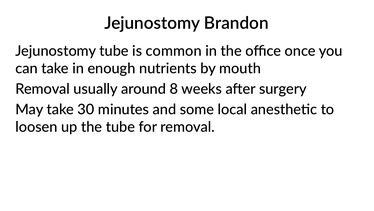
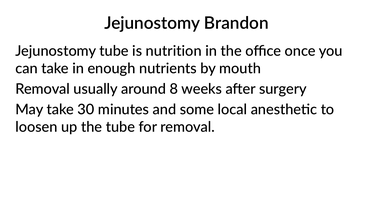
common: common -> nutrition (174, 51)
